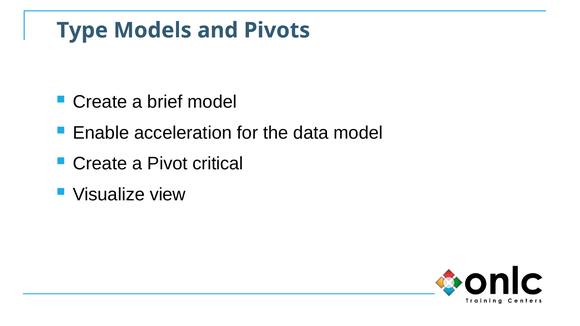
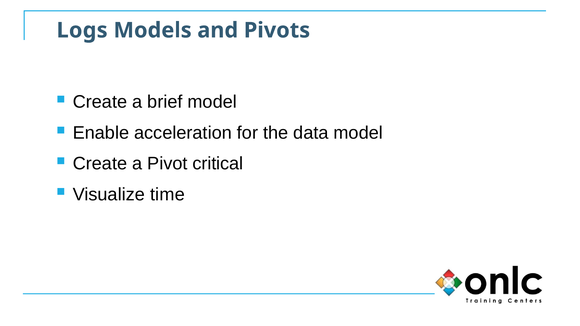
Type: Type -> Logs (82, 30)
view: view -> time (167, 195)
